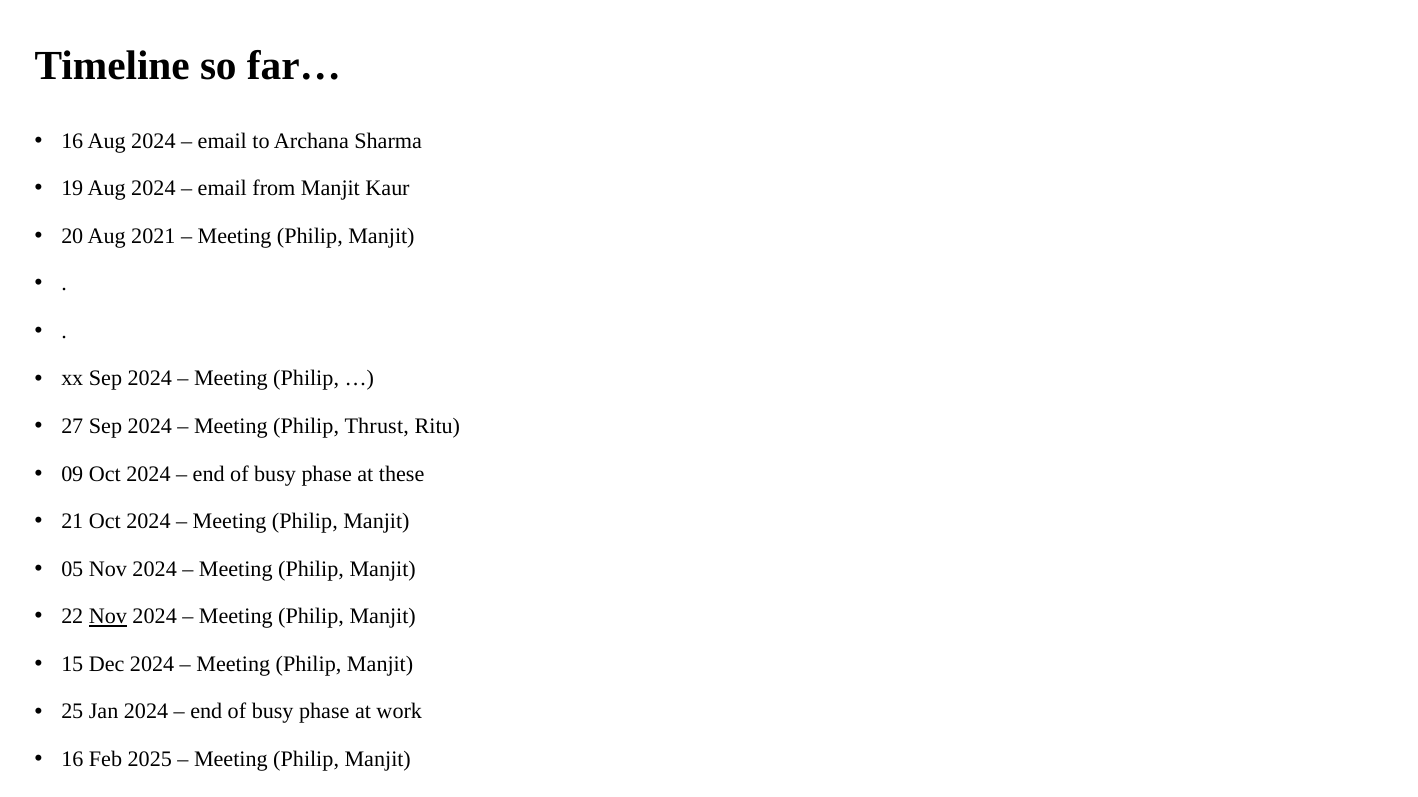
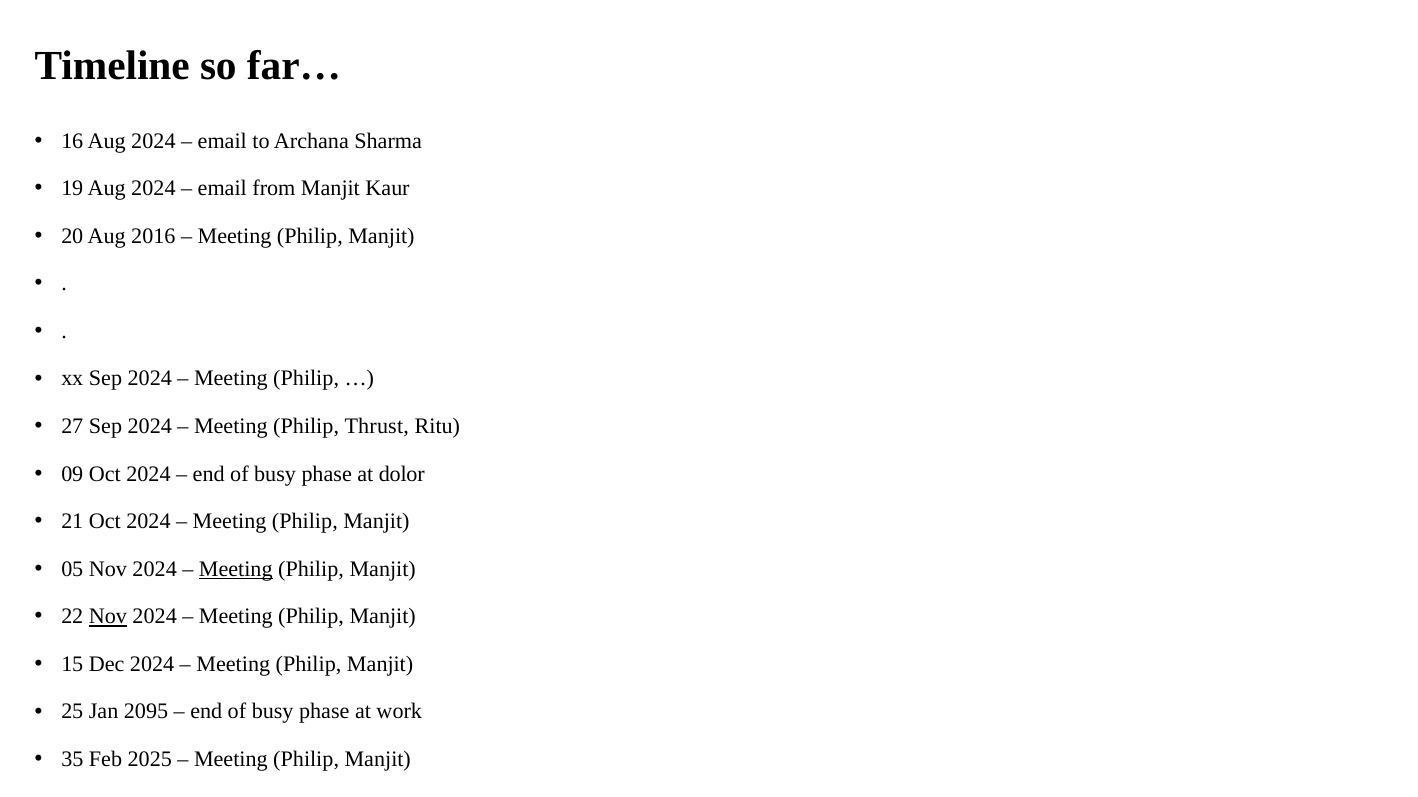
2021: 2021 -> 2016 (153, 236)
these: these -> dolor (402, 474)
Meeting underline: none -> present (236, 569)
Jan 2024: 2024 -> 2095 (146, 712)
16: 16 -> 35 (72, 760)
